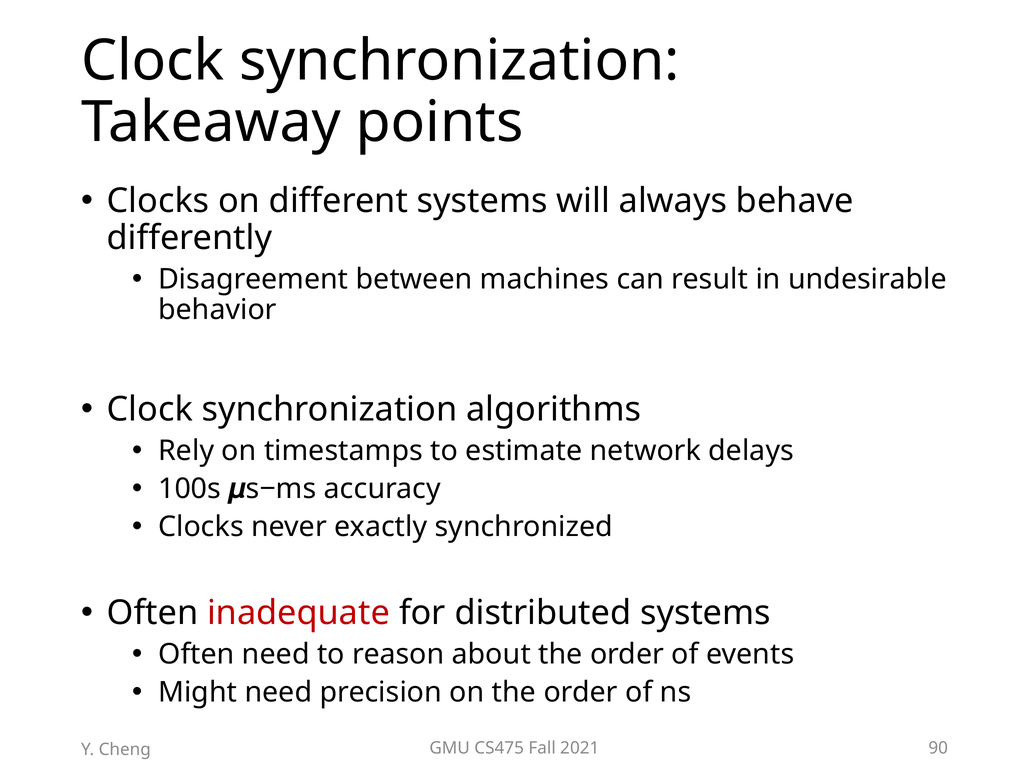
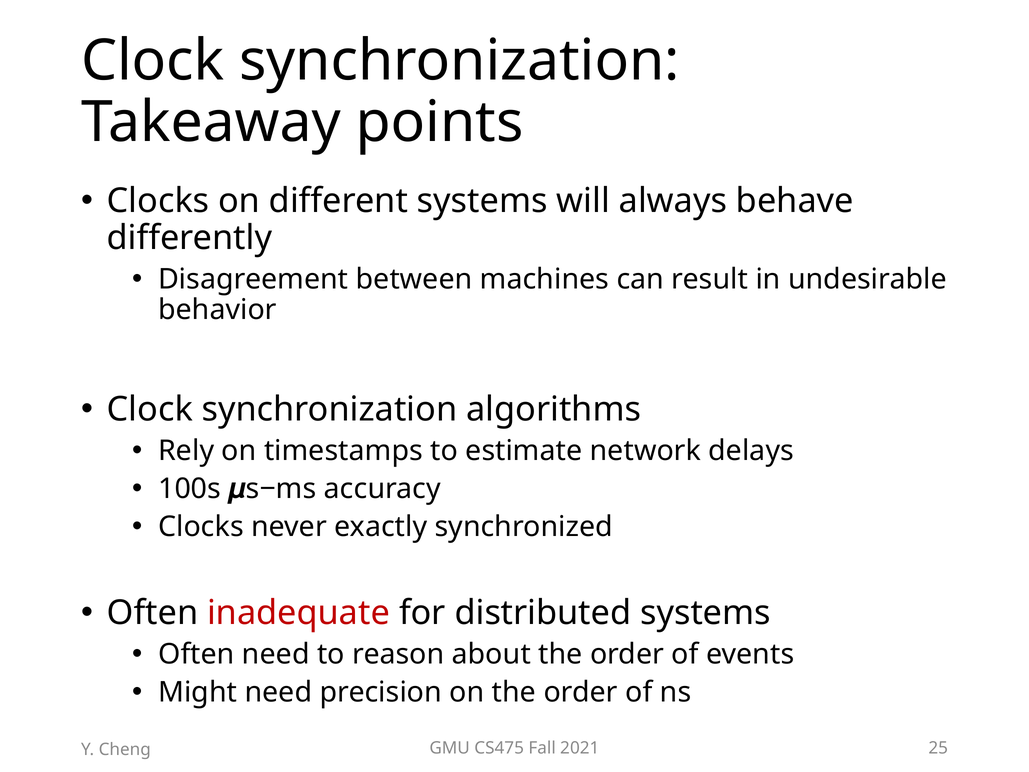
90: 90 -> 25 (938, 748)
